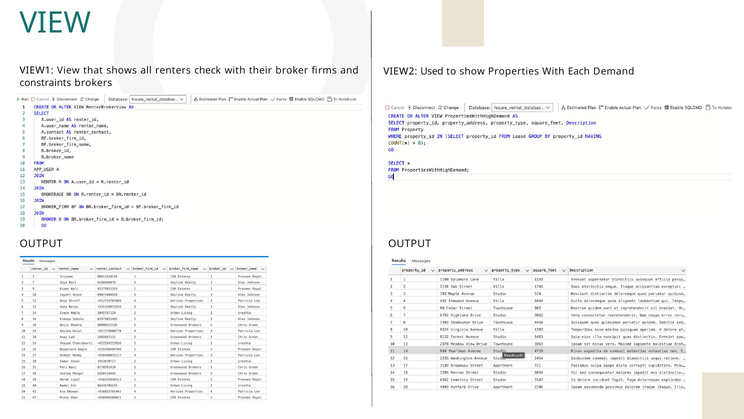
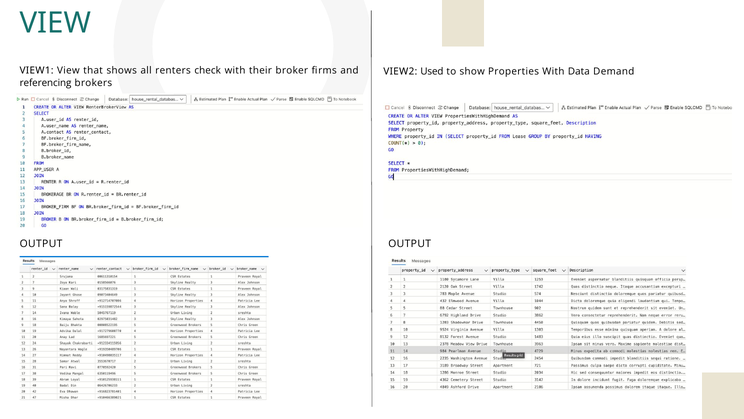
Each: Each -> Data (579, 72)
constraints: constraints -> referencing (45, 83)
